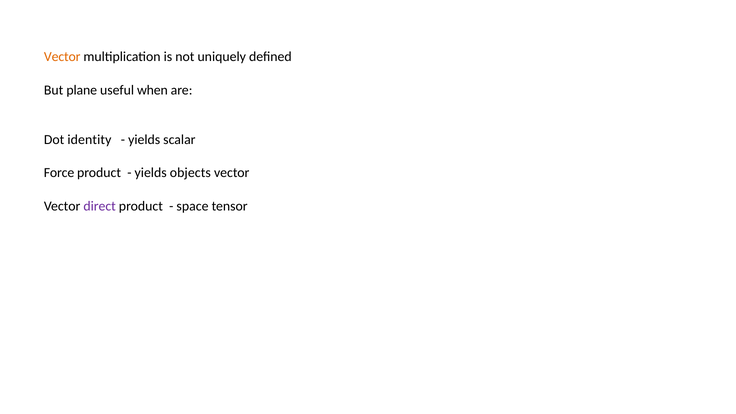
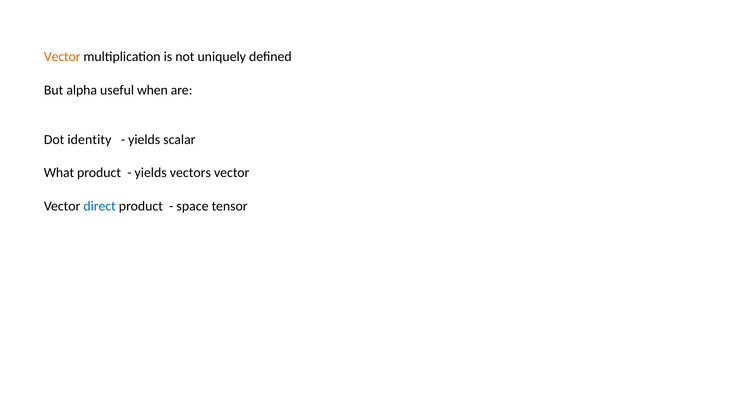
plane: plane -> alpha (82, 90)
Force: Force -> What (59, 173)
objects: objects -> vectors (190, 173)
direct colour: purple -> blue (100, 206)
